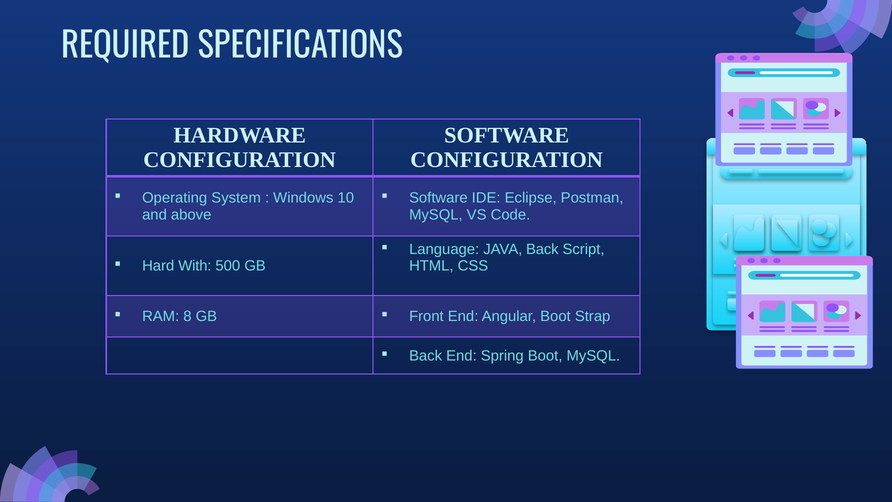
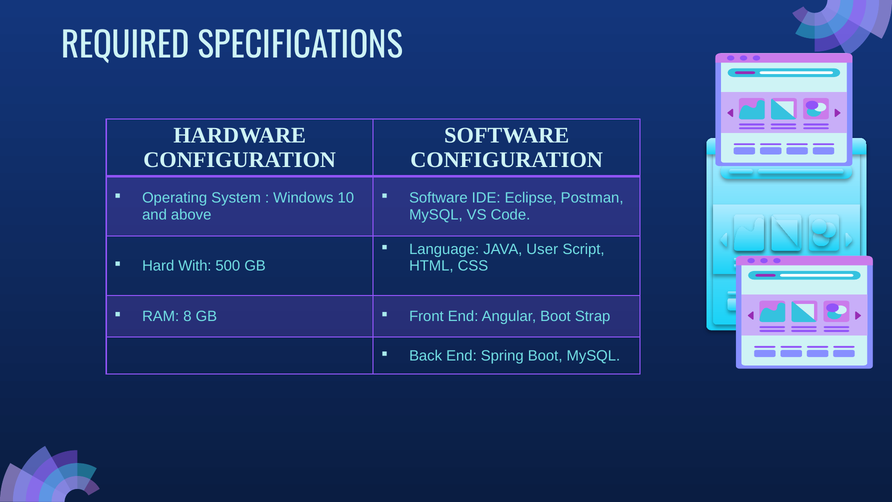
JAVA Back: Back -> User (542, 249)
